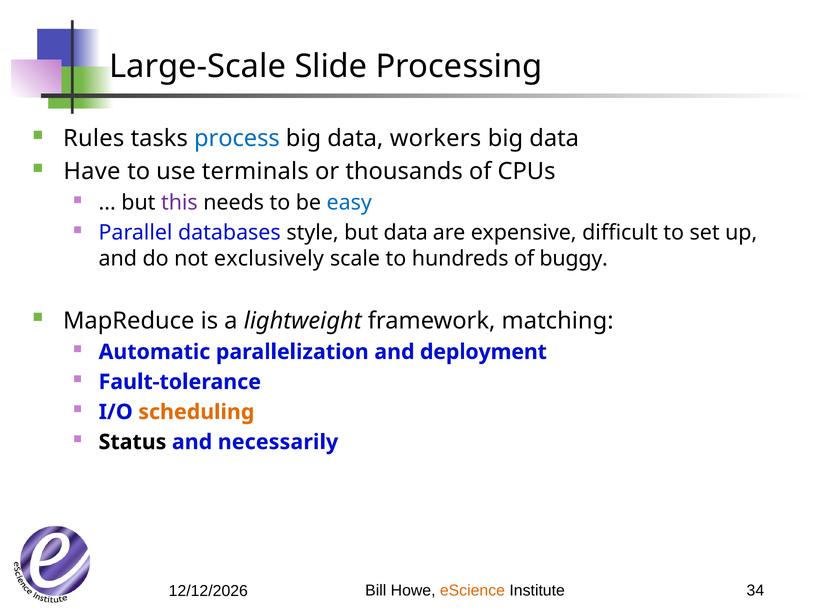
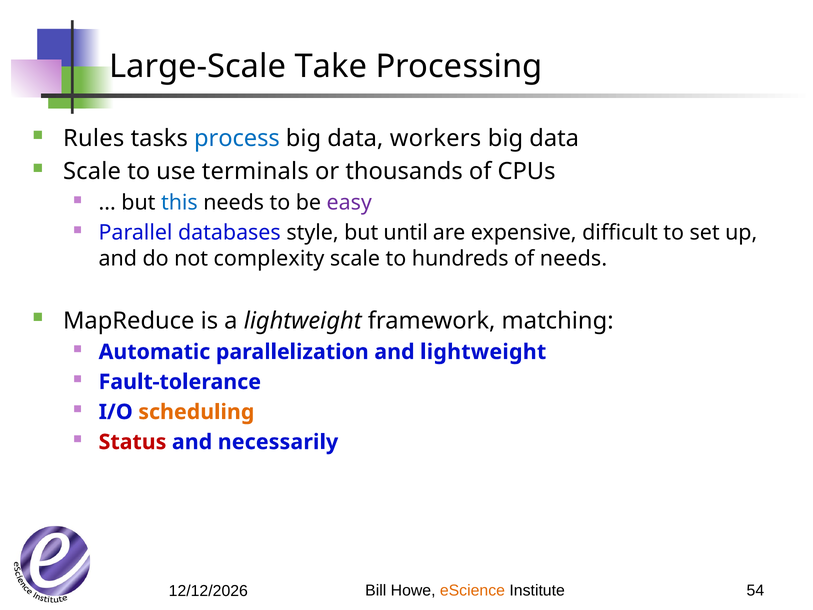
Slide: Slide -> Take (331, 67)
Have: Have -> Scale (92, 172)
this colour: purple -> blue (179, 203)
easy colour: blue -> purple (349, 203)
but data: data -> until (406, 233)
exclusively: exclusively -> complexity (269, 259)
of buggy: buggy -> needs (573, 259)
and deployment: deployment -> lightweight (483, 352)
Status colour: black -> red (133, 442)
34: 34 -> 54 (755, 590)
